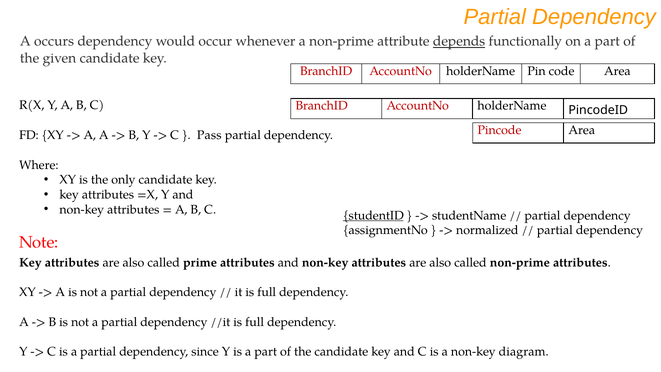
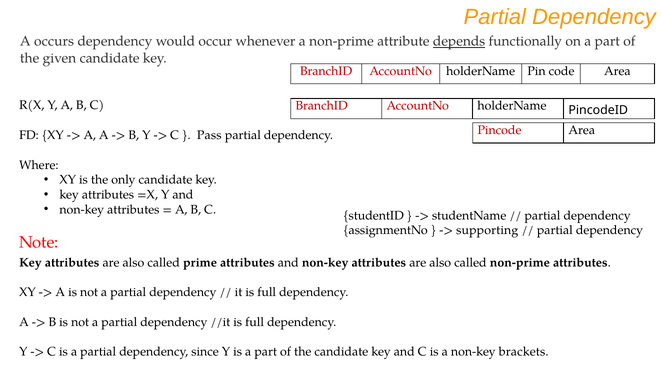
studentID underline: present -> none (373, 215)
normalized: normalized -> supporting (487, 230)
diagram: diagram -> brackets (524, 352)
